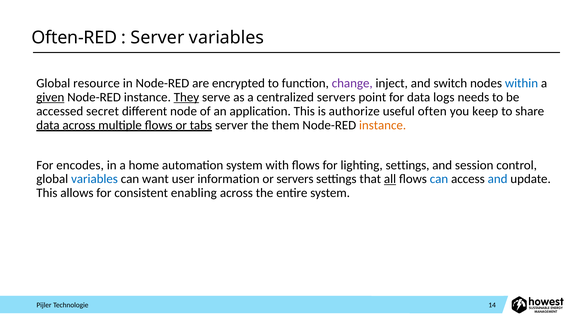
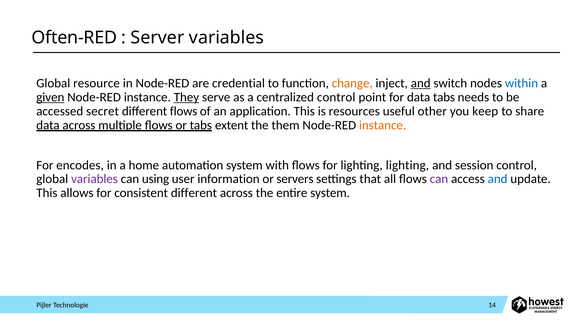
encrypted: encrypted -> credential (238, 83)
change colour: purple -> orange (352, 83)
and underline: none -> present (421, 83)
centralized servers: servers -> control (336, 97)
data logs: logs -> tabs (444, 97)
different node: node -> flows (184, 111)
authorize: authorize -> resources (354, 111)
often: often -> other (432, 111)
server: server -> extent (232, 125)
lighting settings: settings -> lighting (407, 165)
variables colour: blue -> purple (94, 179)
want: want -> using (156, 179)
all underline: present -> none (390, 179)
can colour: blue -> purple (439, 179)
consistent enabling: enabling -> different (194, 193)
